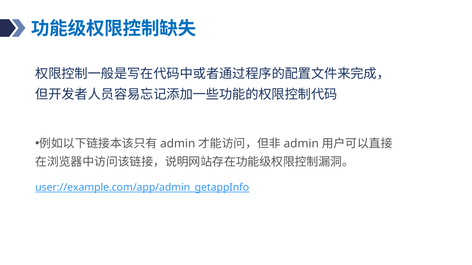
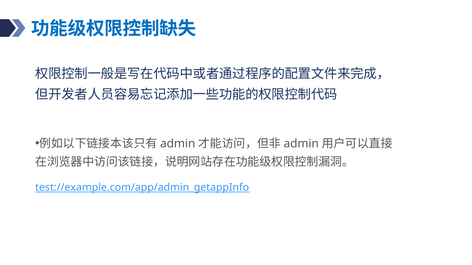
user://example.com/app/admin_getappInfo: user://example.com/app/admin_getappInfo -> test://example.com/app/admin_getappInfo (142, 188)
